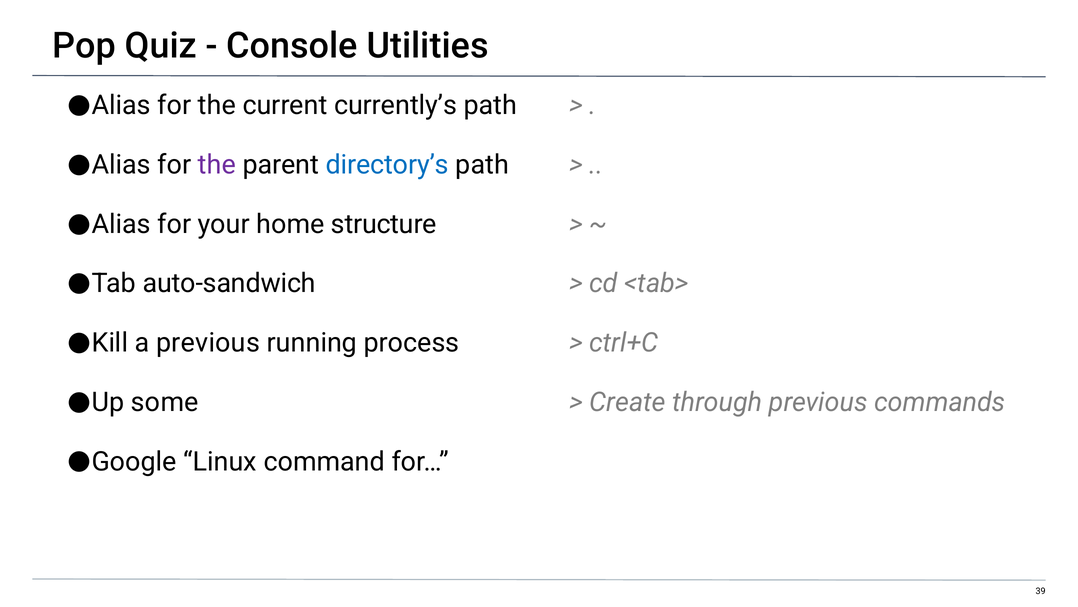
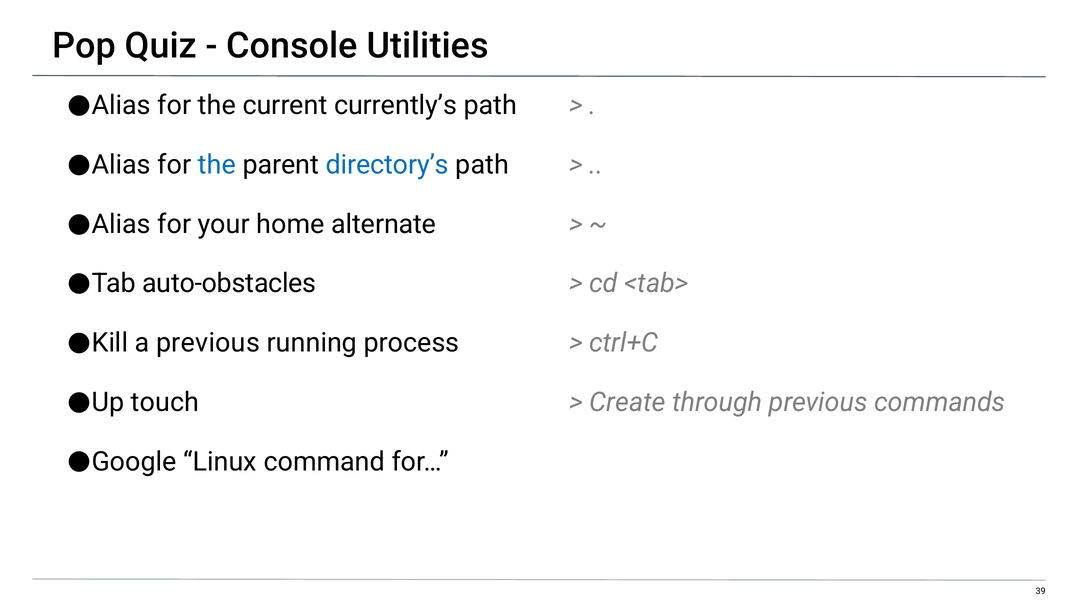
the colour: purple -> blue (217, 165)
structure: structure -> alternate (384, 224)
auto-sandwich: auto-sandwich -> auto-obstacles (229, 283)
some: some -> touch (165, 402)
